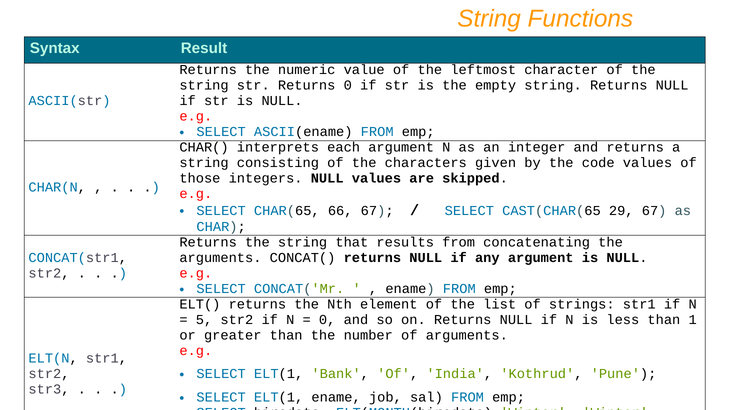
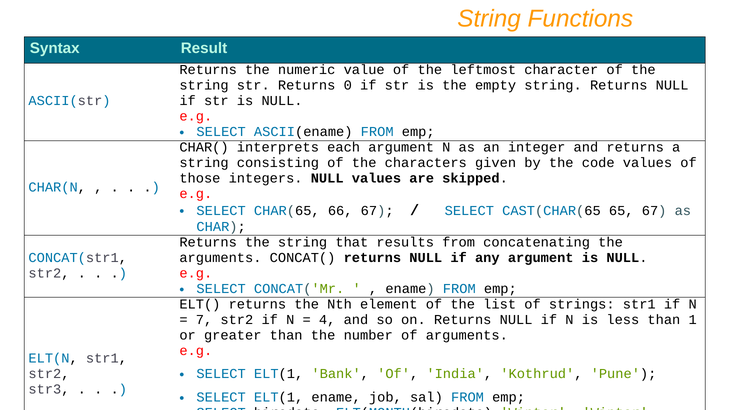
29: 29 -> 65 (621, 211)
5: 5 -> 7 (204, 320)
0: 0 -> 4 (327, 320)
